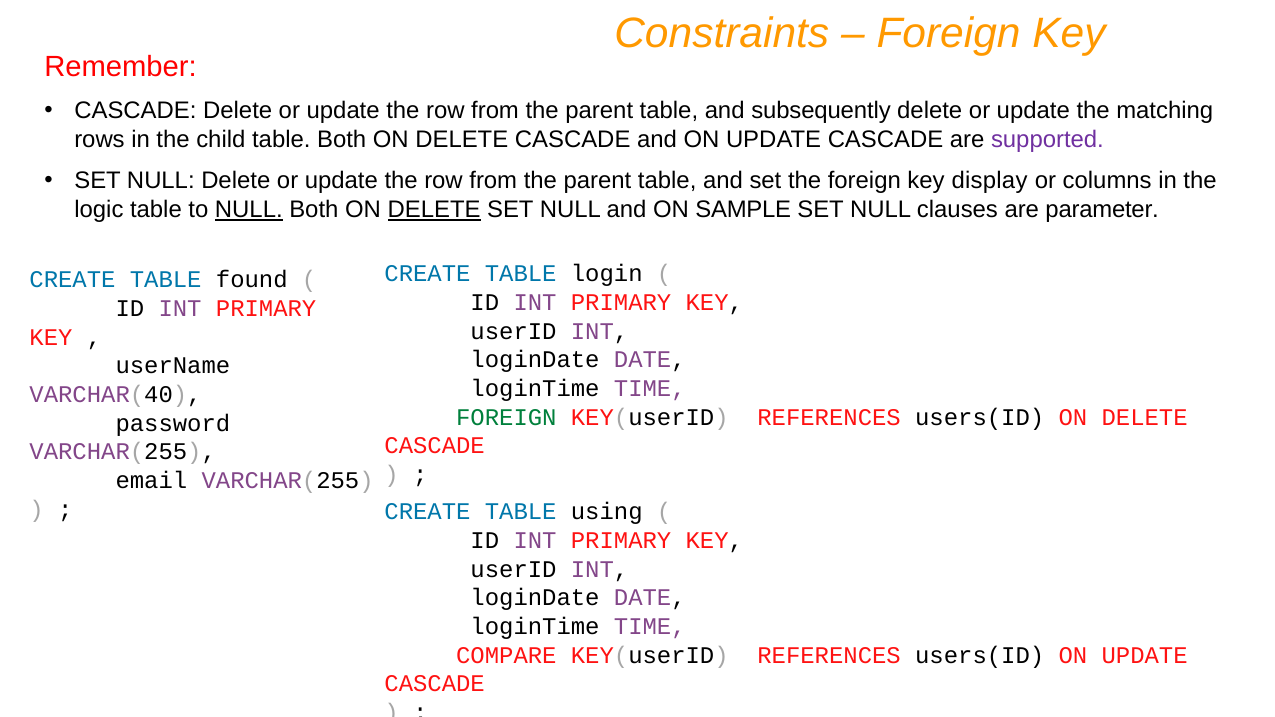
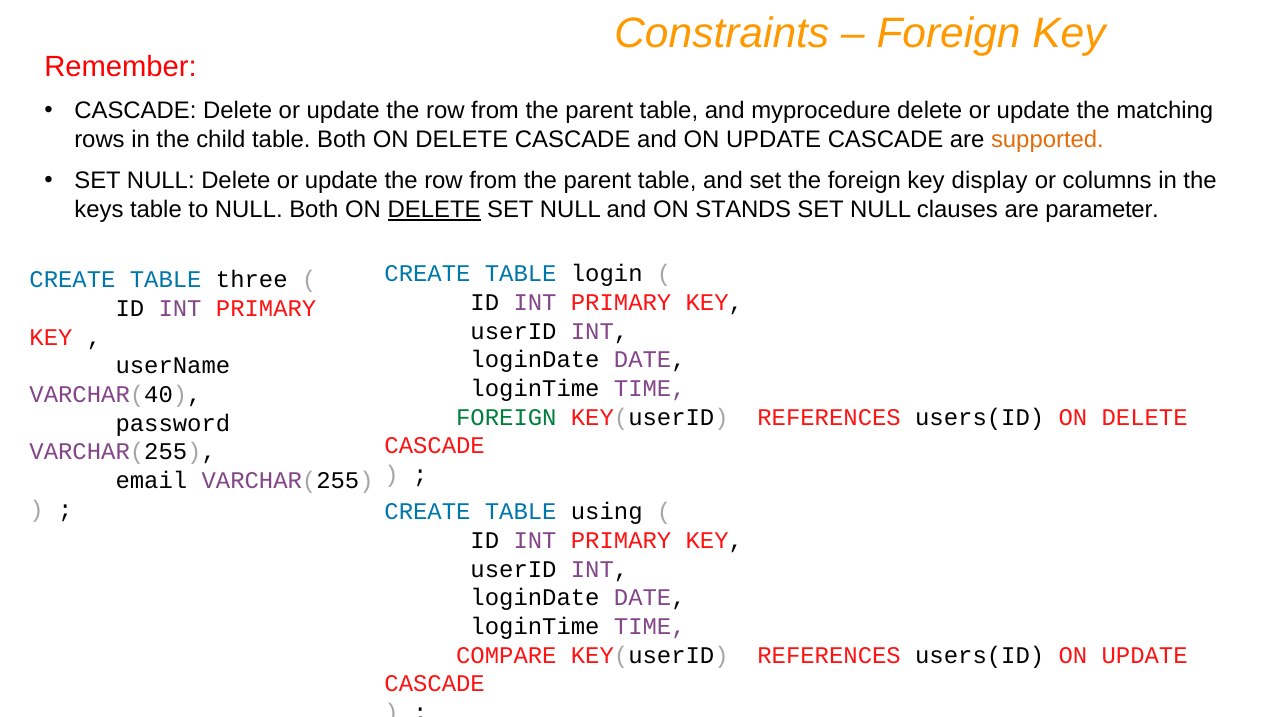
subsequently: subsequently -> myprocedure (821, 111)
supported colour: purple -> orange (1047, 139)
logic: logic -> keys (99, 210)
NULL underline: present -> none (249, 210)
SAMPLE: SAMPLE -> STANDS (743, 210)
found: found -> three (252, 280)
